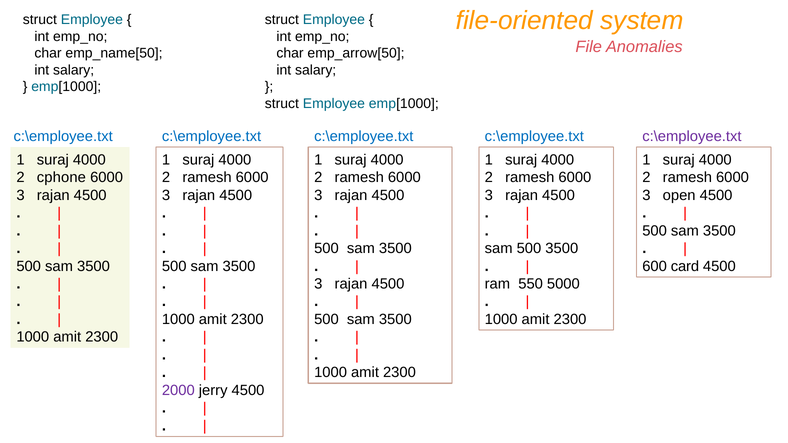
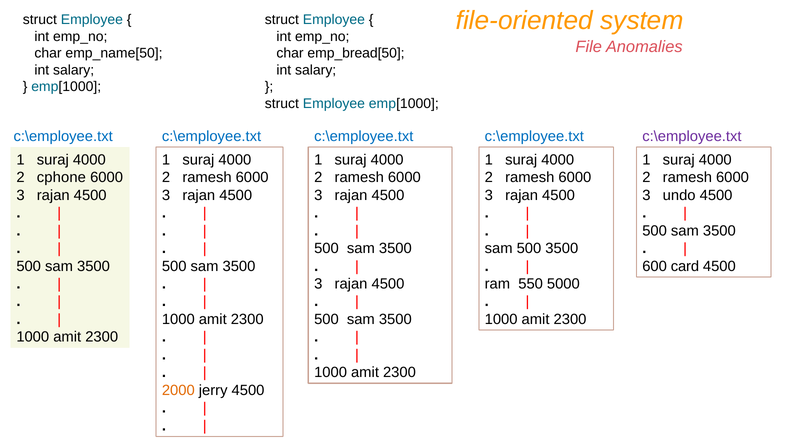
emp_arrow[50: emp_arrow[50 -> emp_bread[50 (356, 53)
open: open -> undo (679, 195)
2000 colour: purple -> orange (178, 390)
